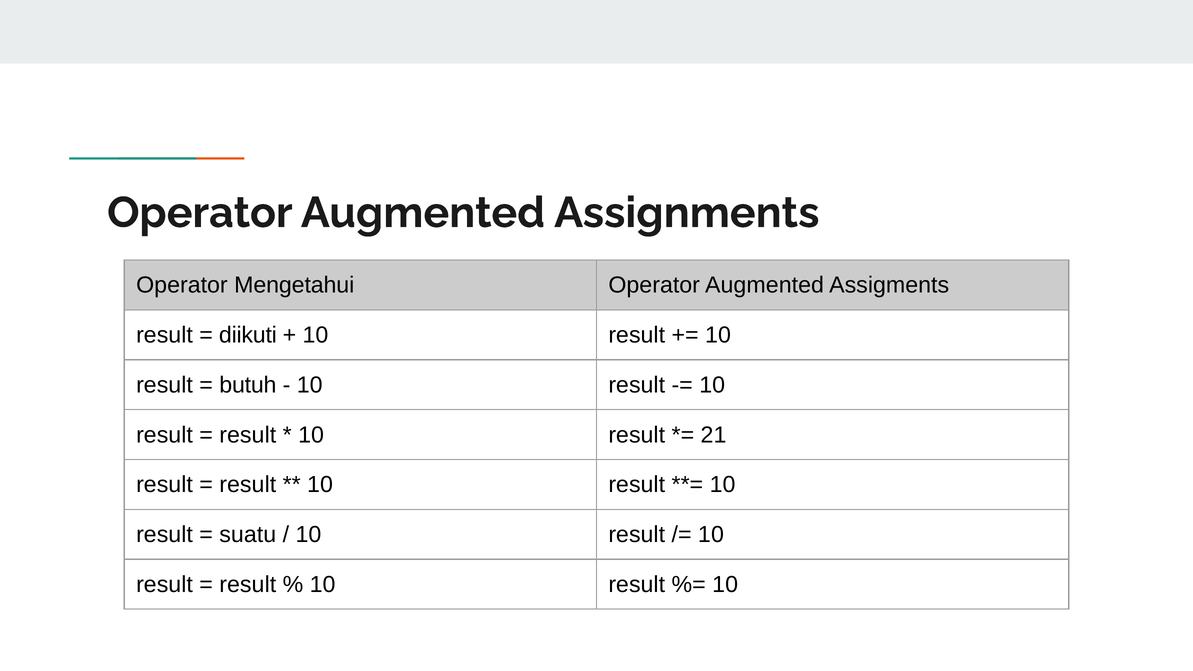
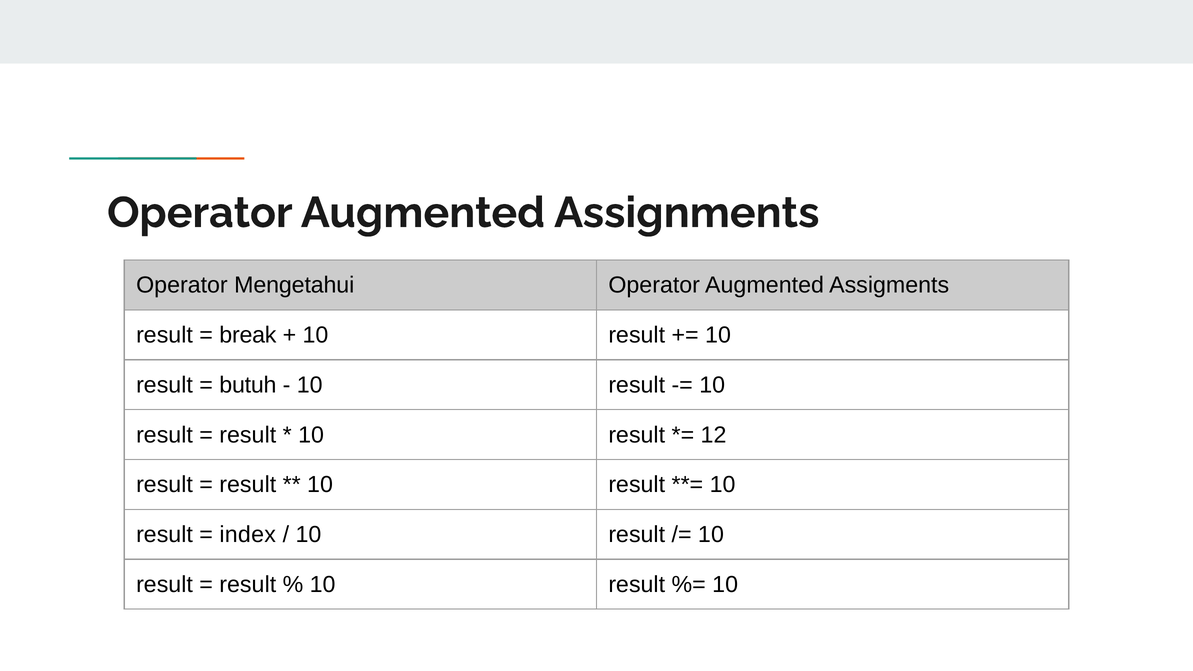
diikuti: diikuti -> break (248, 335)
21: 21 -> 12 (713, 435)
suatu: suatu -> index (248, 535)
